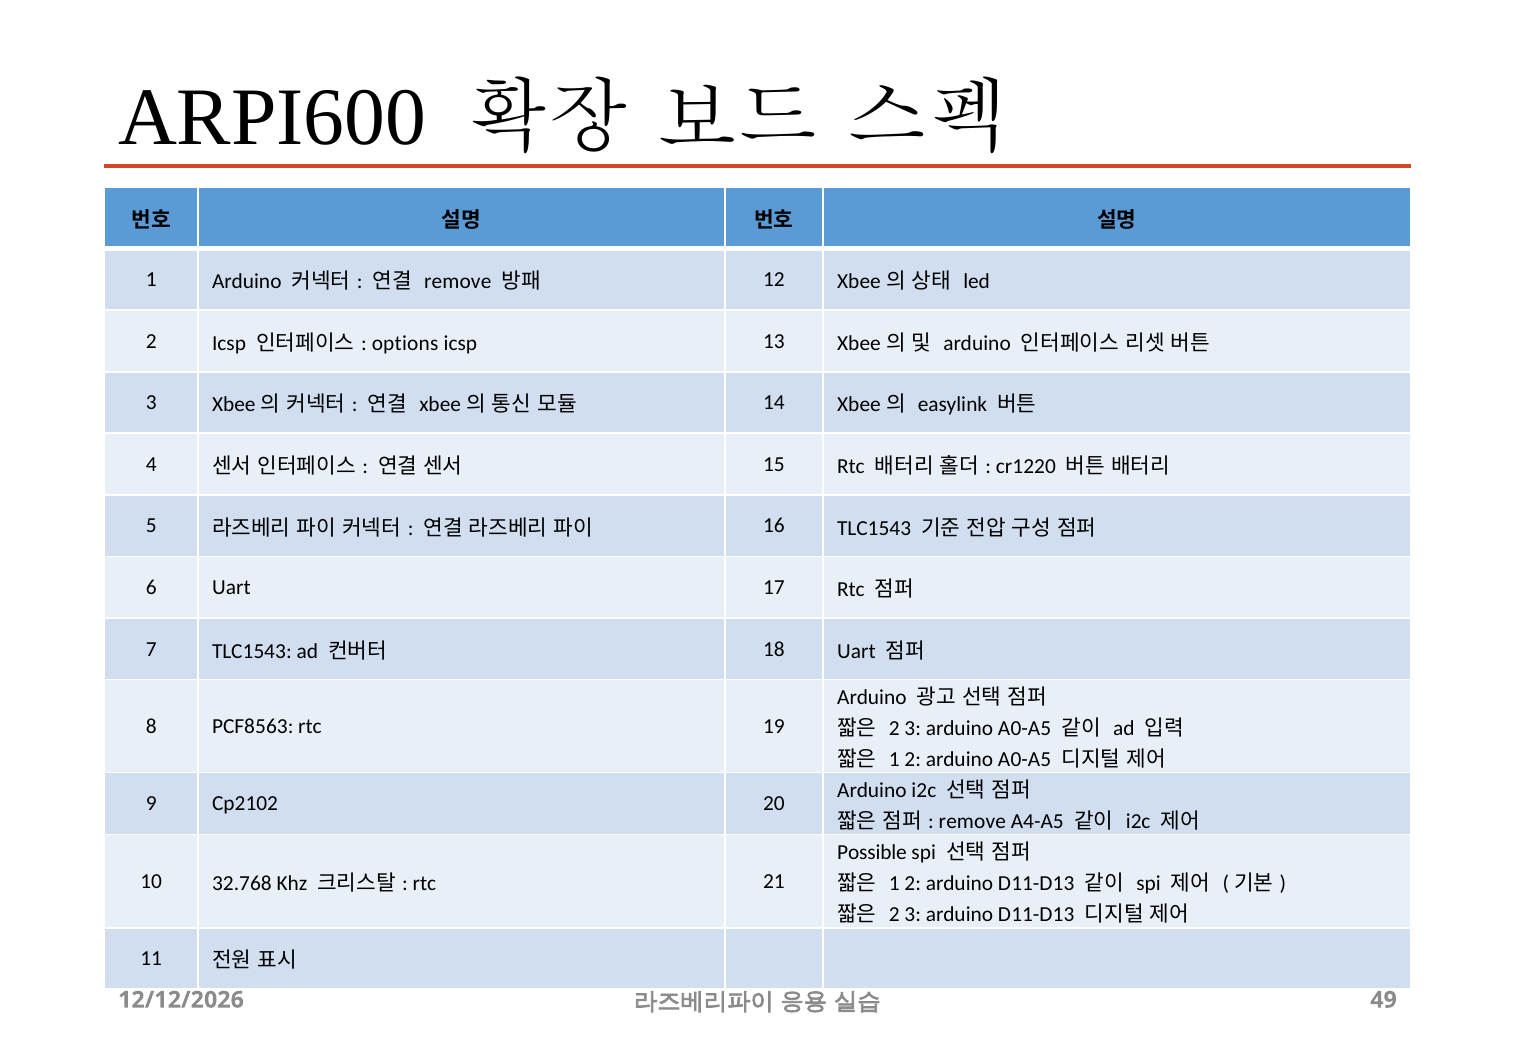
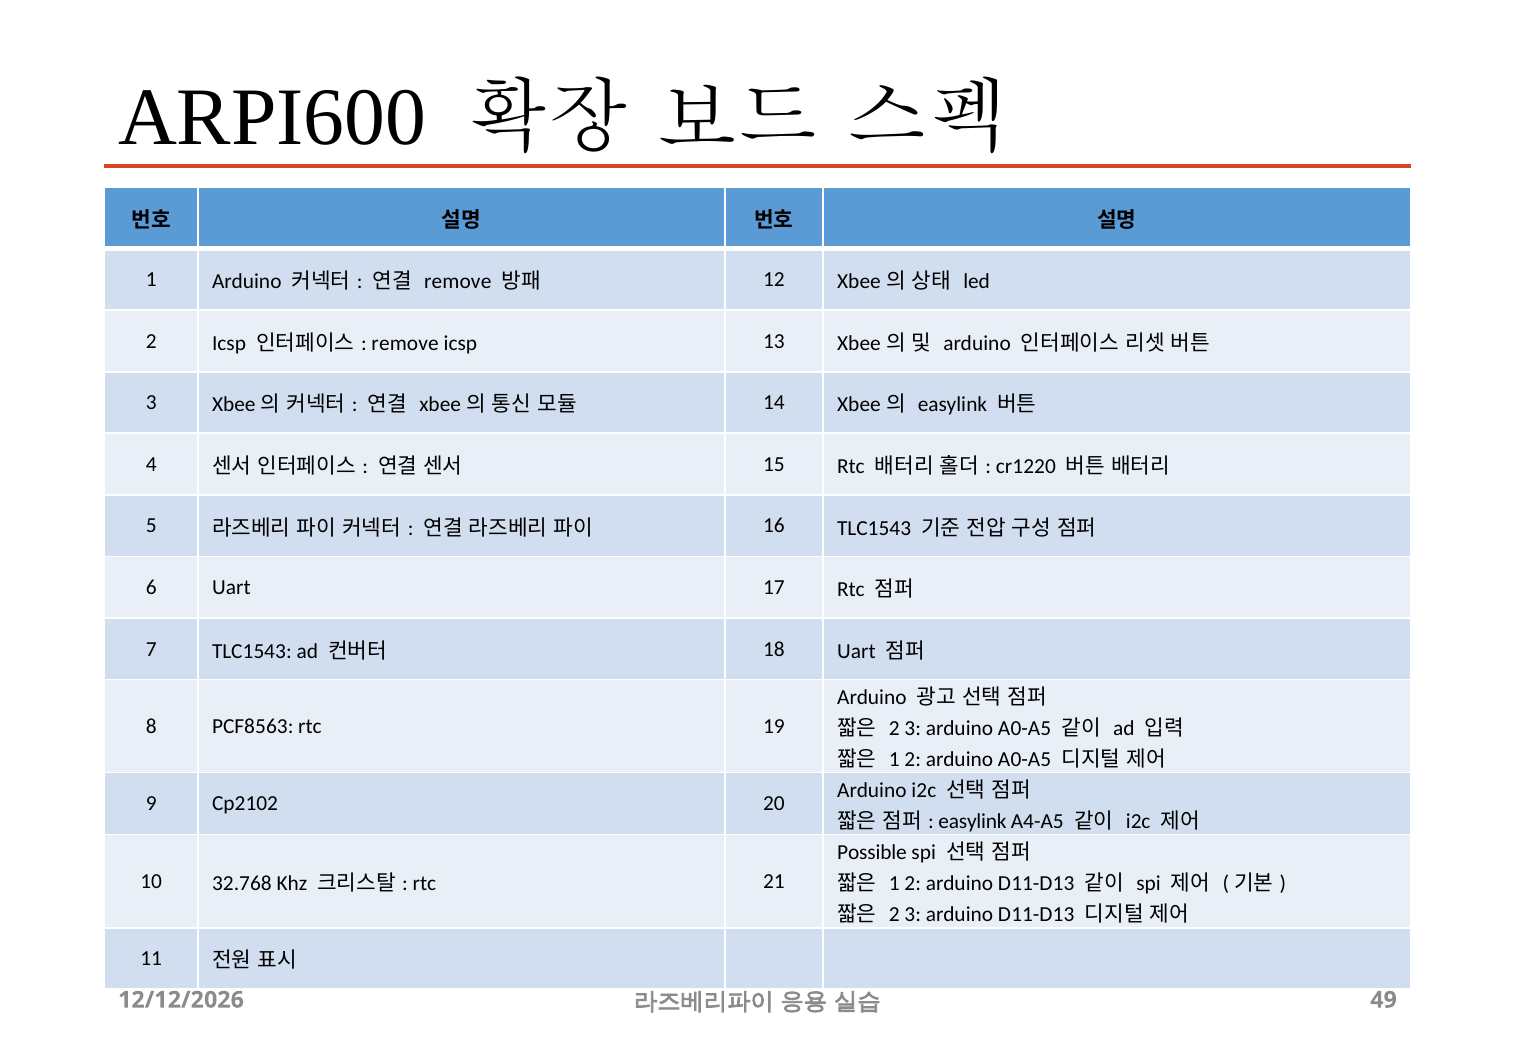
options: options -> remove (405, 343)
remove: remove -> easylink (972, 821)
